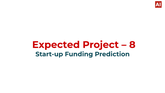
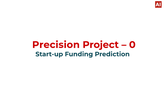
Expected: Expected -> Precision (56, 45)
8: 8 -> 0 (132, 45)
